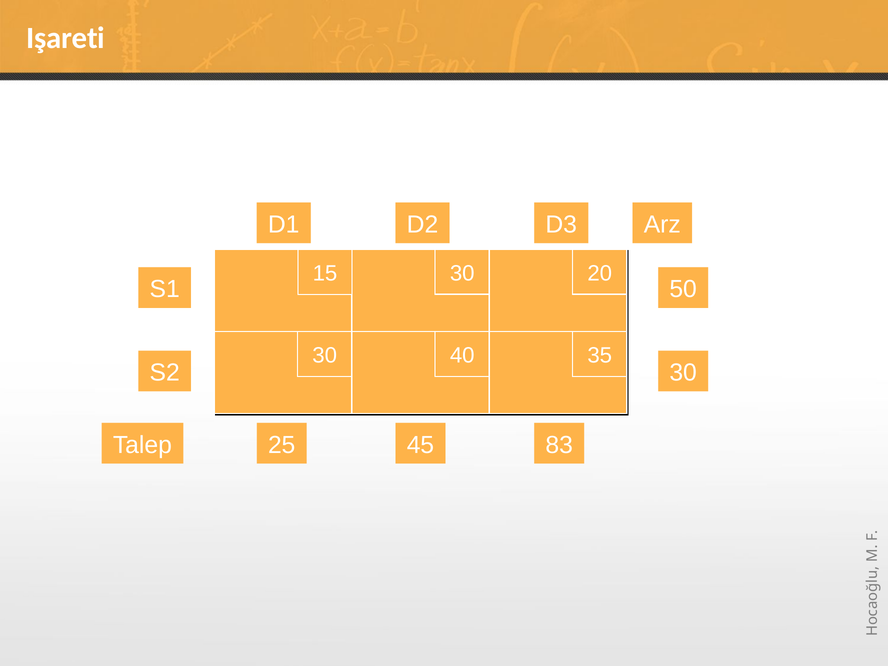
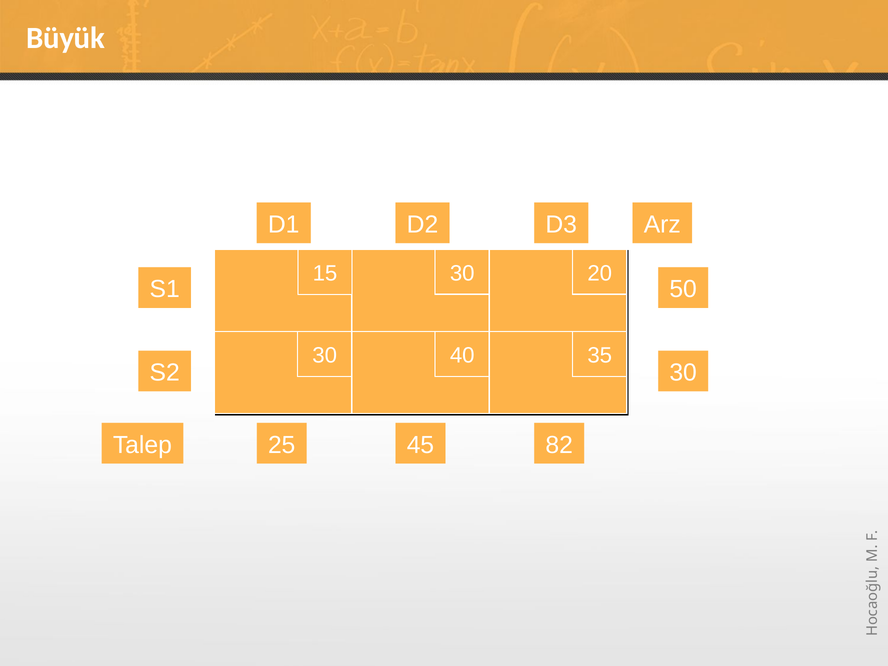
Işareti: Işareti -> Büyük (66, 38)
83: 83 -> 82 (559, 445)
